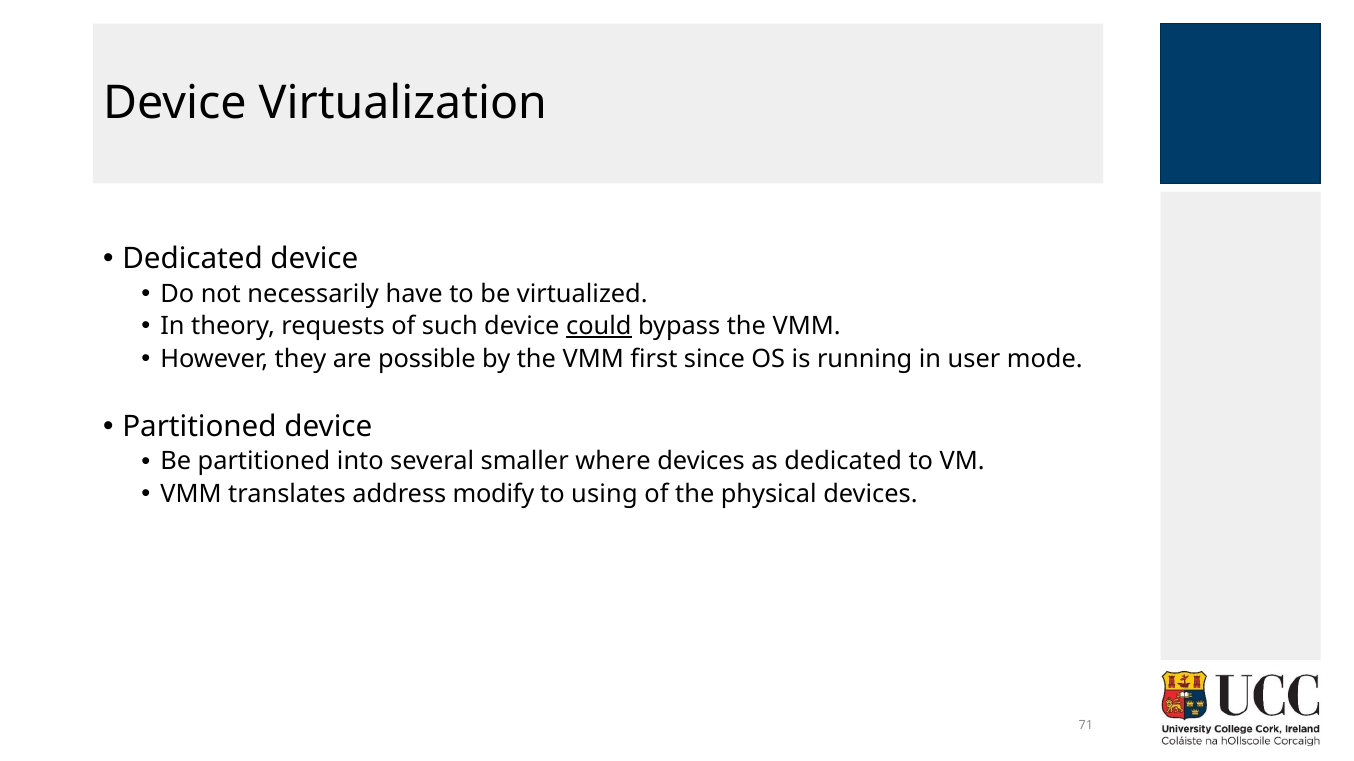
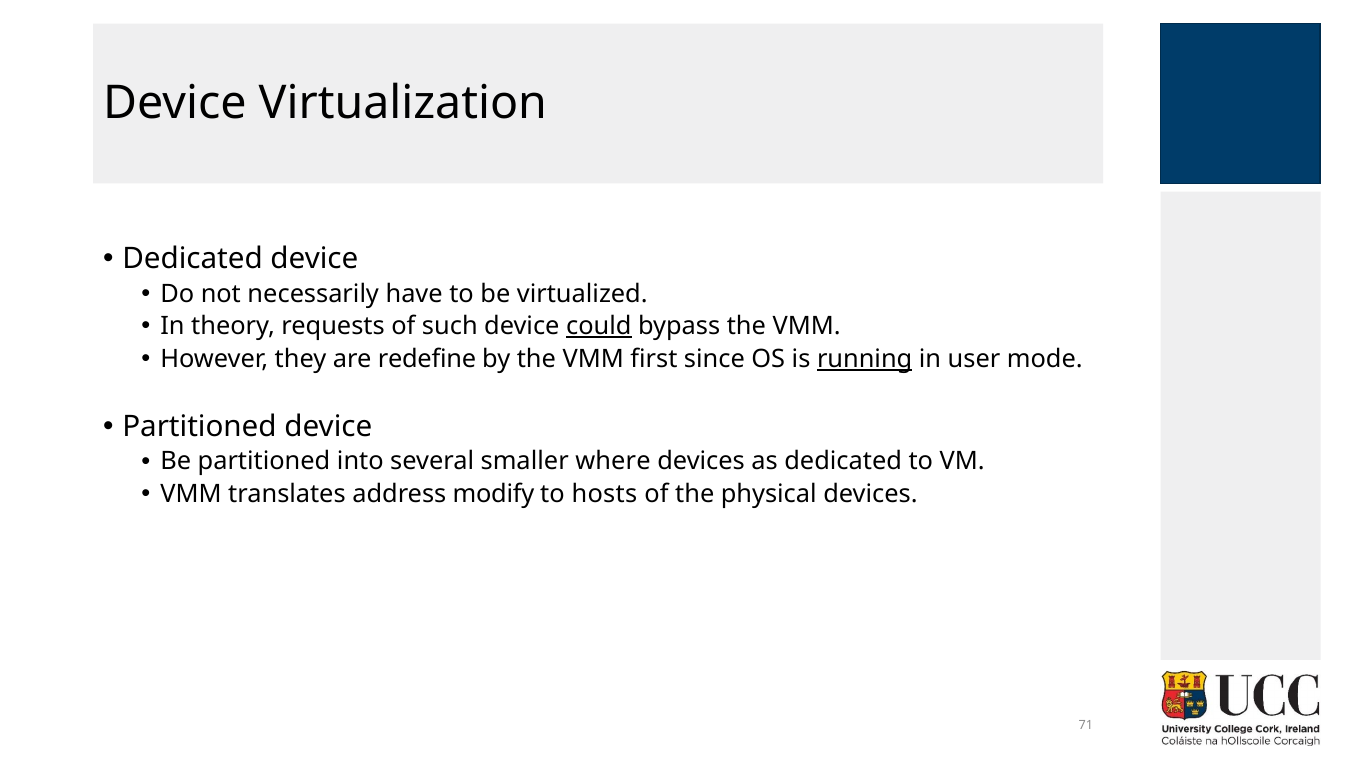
possible: possible -> redefine (427, 359)
running underline: none -> present (865, 359)
using: using -> hosts (604, 495)
